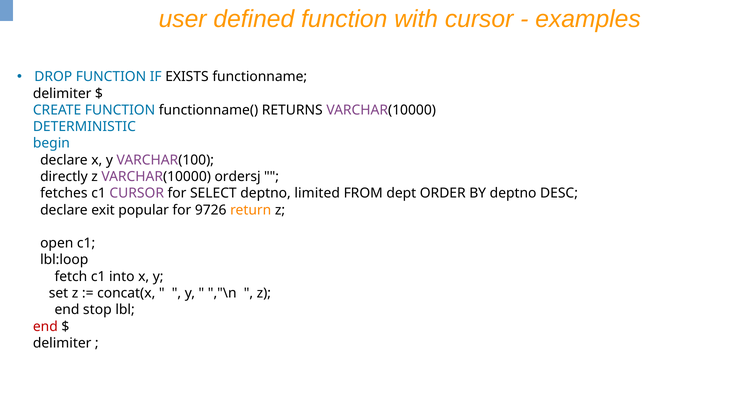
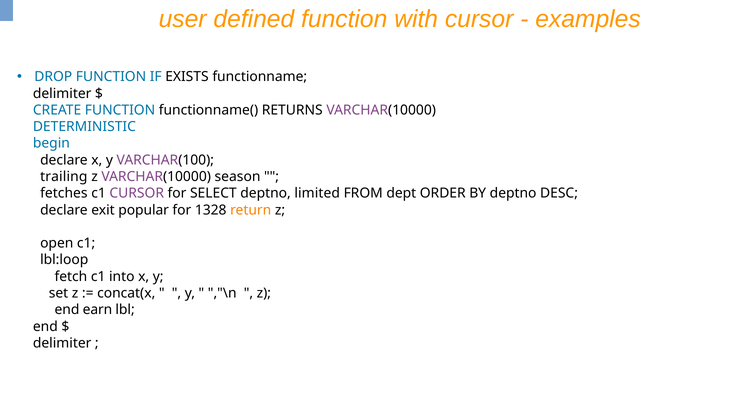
directly: directly -> trailing (64, 177)
ordersj: ordersj -> season (238, 177)
9726: 9726 -> 1328 (211, 210)
stop: stop -> earn (97, 310)
end colour: red -> black (45, 326)
